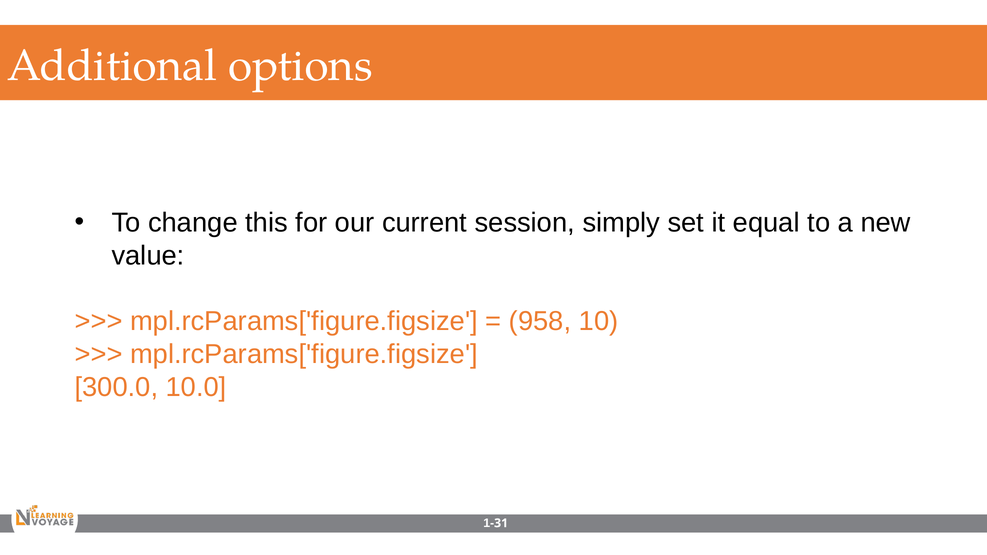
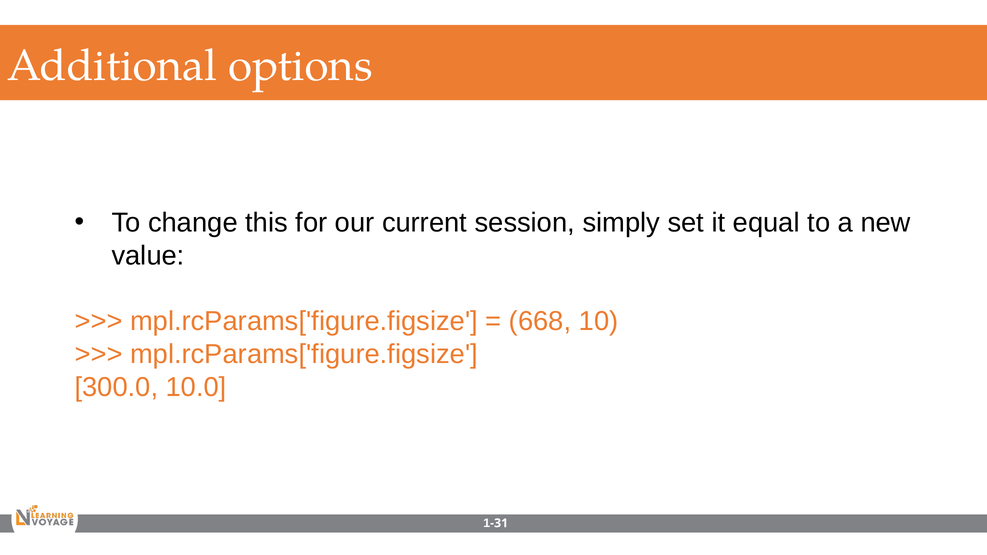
958: 958 -> 668 (540, 321)
